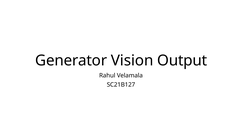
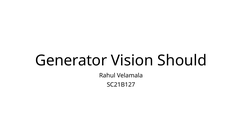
Output: Output -> Should (182, 60)
